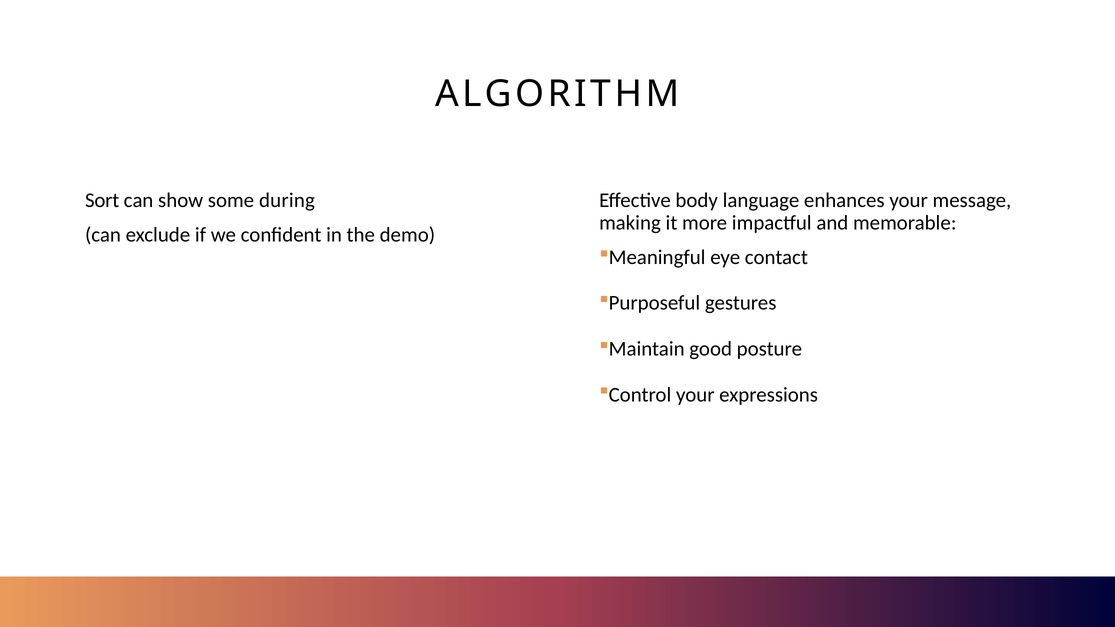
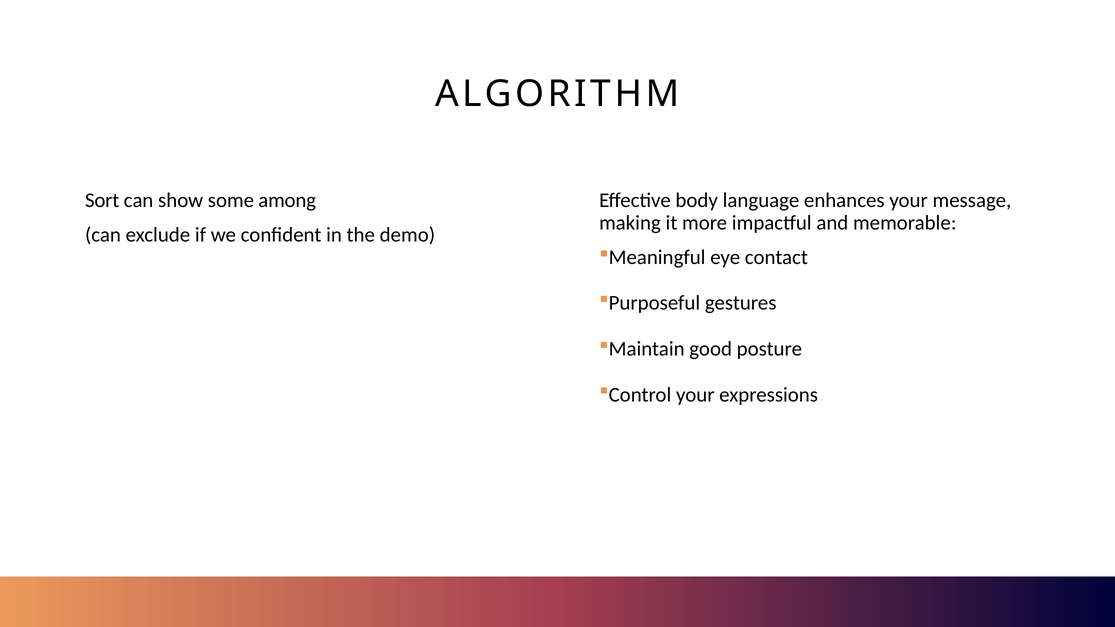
during: during -> among (287, 201)
